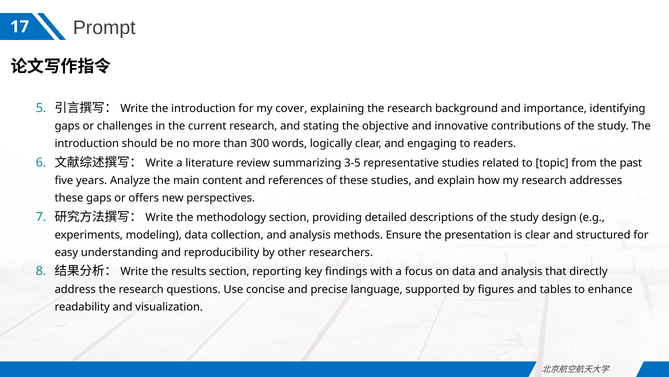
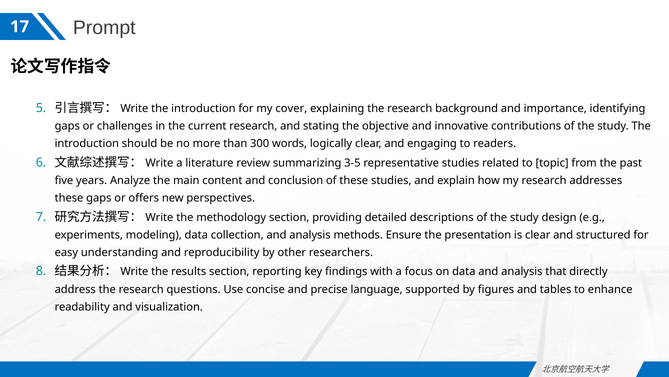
references: references -> conclusion (296, 180)
